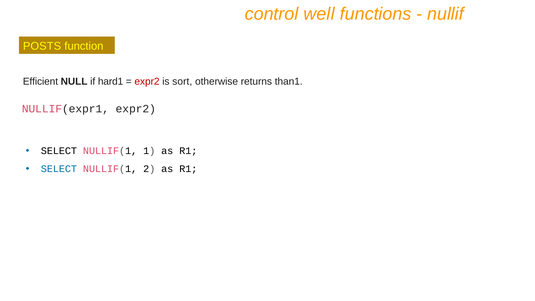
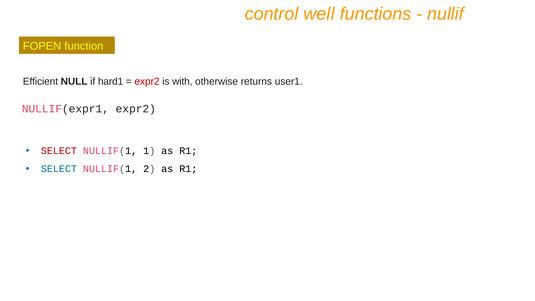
POSTS: POSTS -> FOPEN (42, 46)
sort: sort -> with (182, 81)
than1: than1 -> user1 (289, 81)
SELECT colour: black -> red (59, 151)
